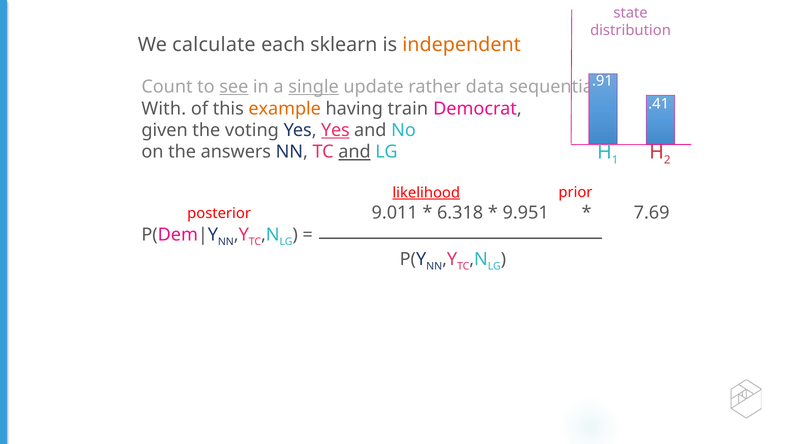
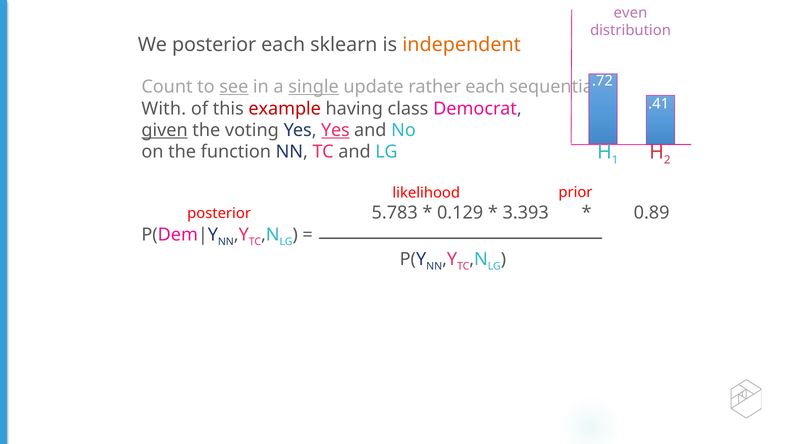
state: state -> even (630, 13)
We calculate: calculate -> posterior (214, 45)
.91: .91 -> .72 (602, 81)
rather data: data -> each (485, 87)
example colour: orange -> red (285, 109)
train: train -> class (408, 109)
given underline: none -> present (165, 130)
answers: answers -> function (236, 152)
and underline: present -> none (355, 152)
likelihood underline: present -> none (426, 193)
9.011: 9.011 -> 5.783 (395, 213)
6.318: 6.318 -> 0.129 (460, 213)
9.951: 9.951 -> 3.393 (526, 213)
7.69: 7.69 -> 0.89 (652, 213)
